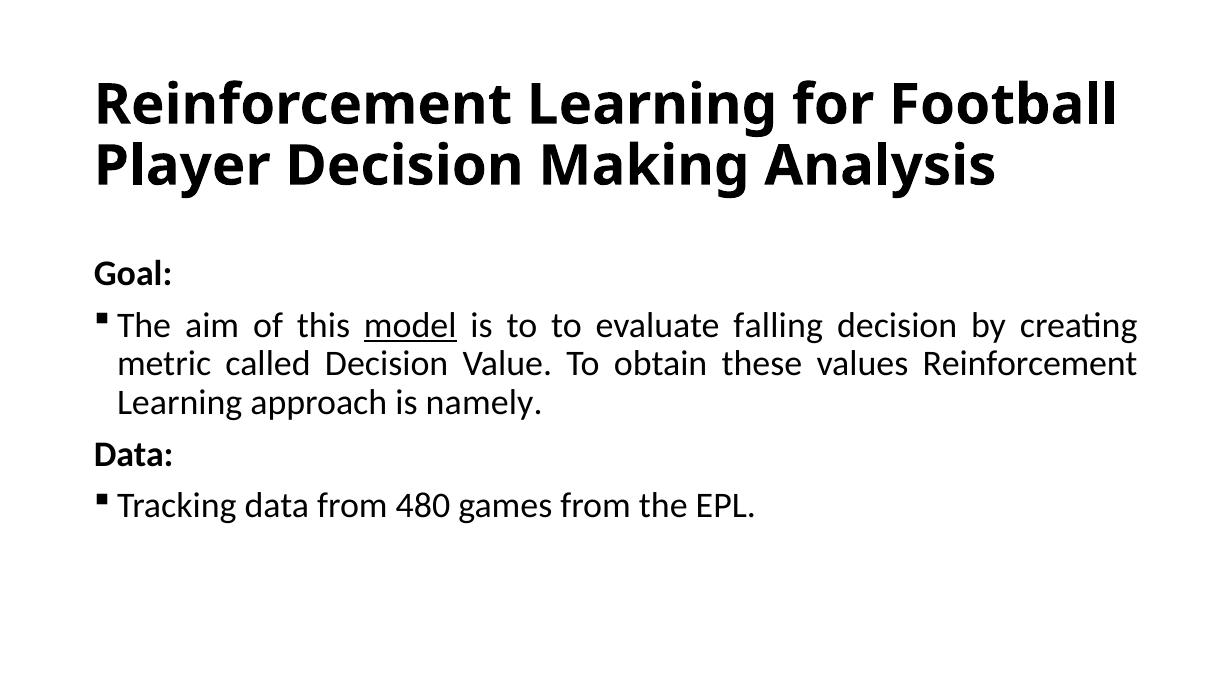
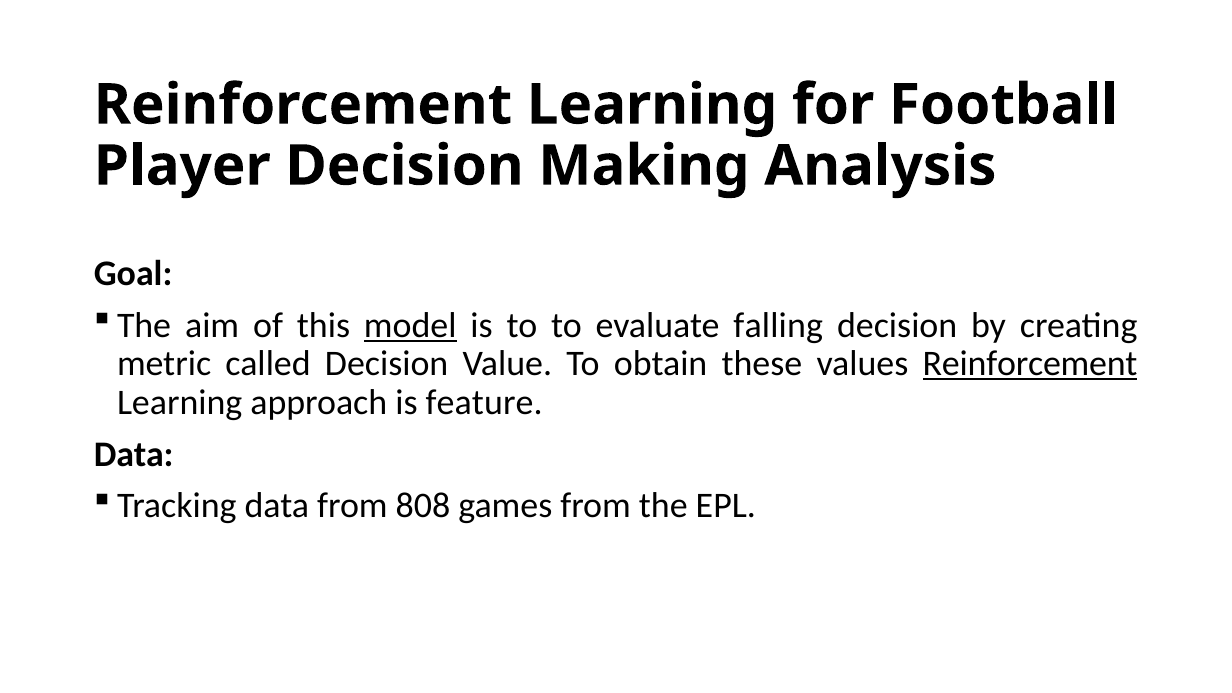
Reinforcement underline: none -> present (1030, 364)
namely: namely -> feature (484, 403)
480: 480 -> 808 (423, 506)
